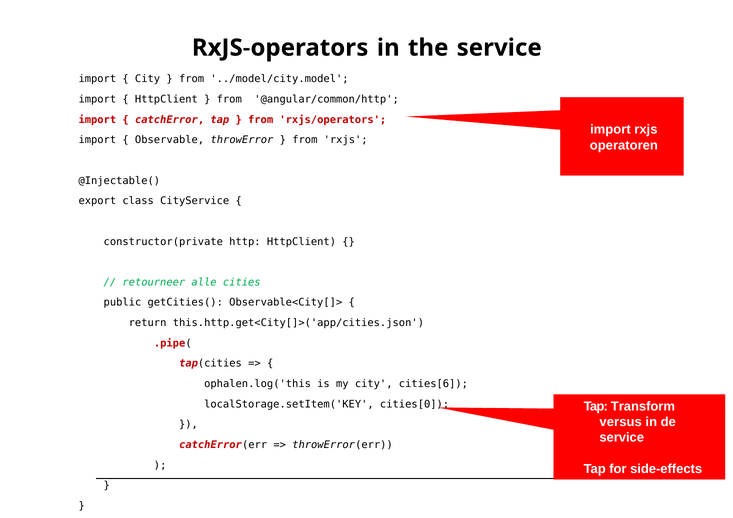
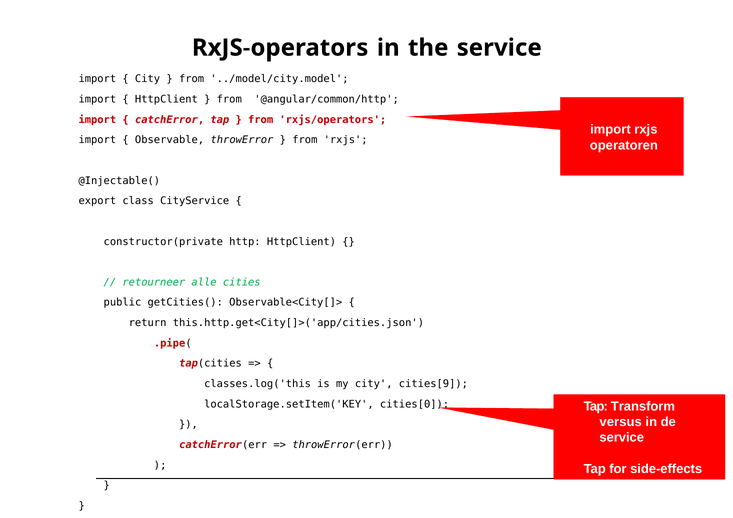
ophalen.log('this: ophalen.log('this -> classes.log('this (258, 384)
cities[6: cities[6 -> cities[9 (433, 384)
